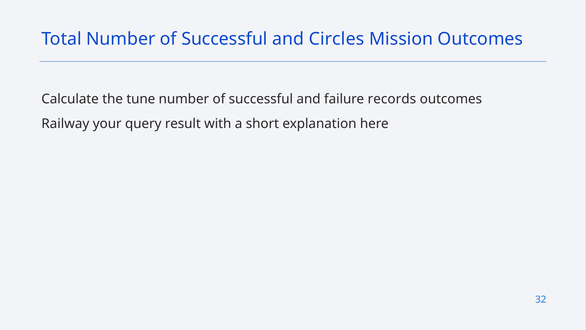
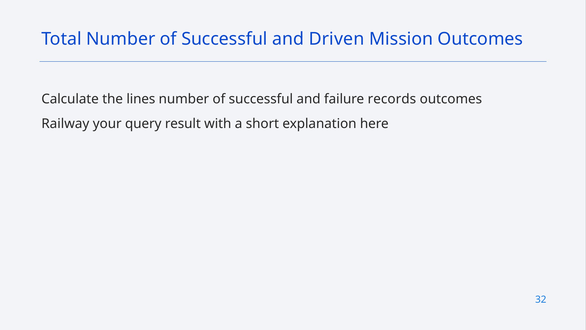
Circles: Circles -> Driven (336, 39)
tune: tune -> lines (141, 99)
